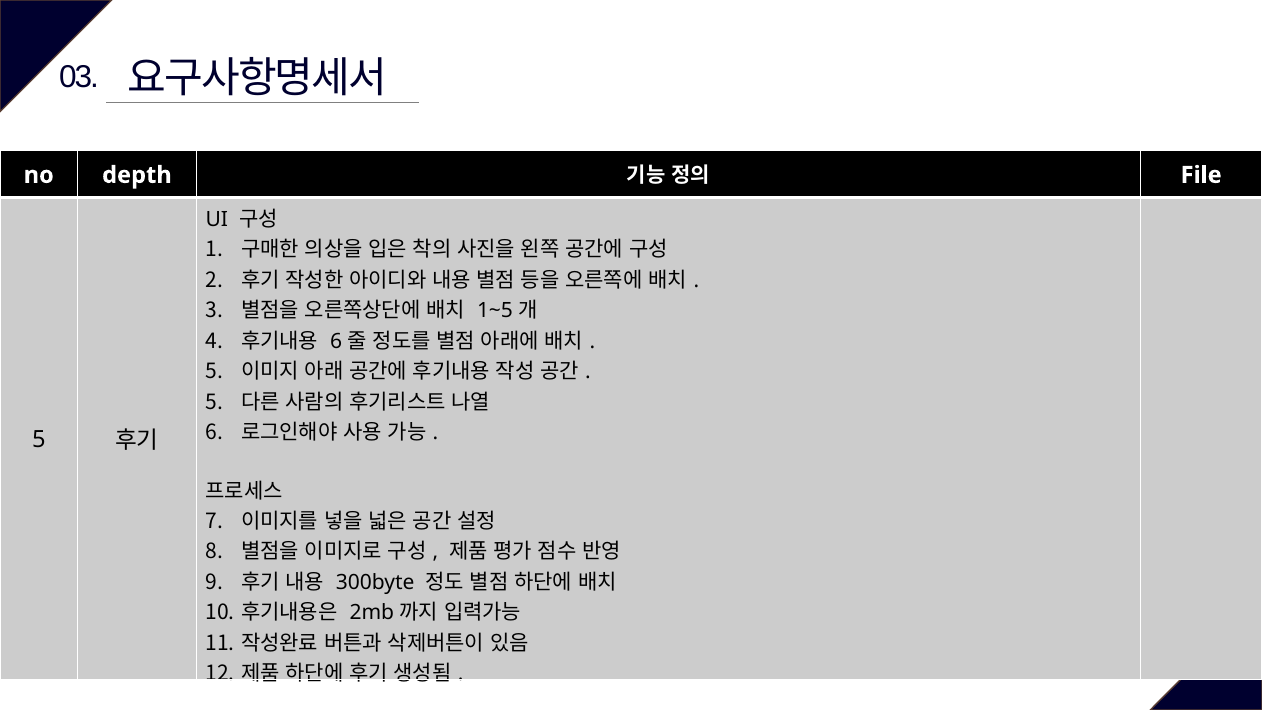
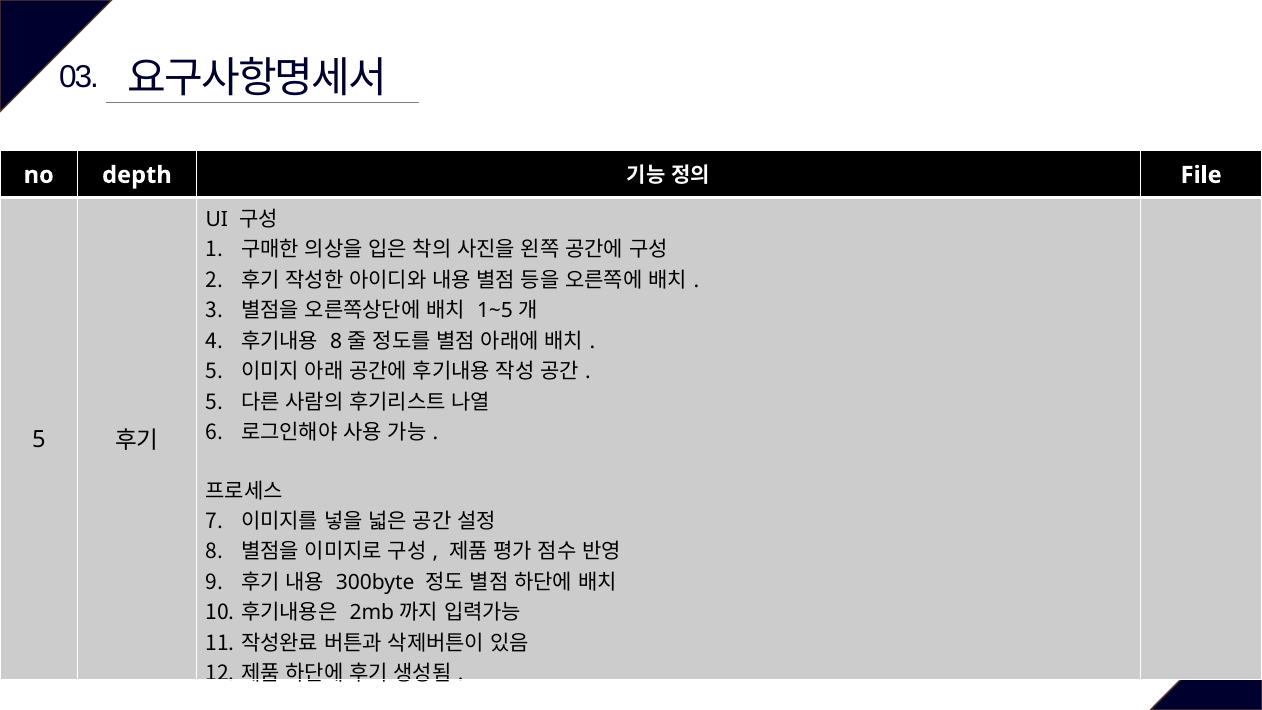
6: 6 -> 8 (336, 341)
